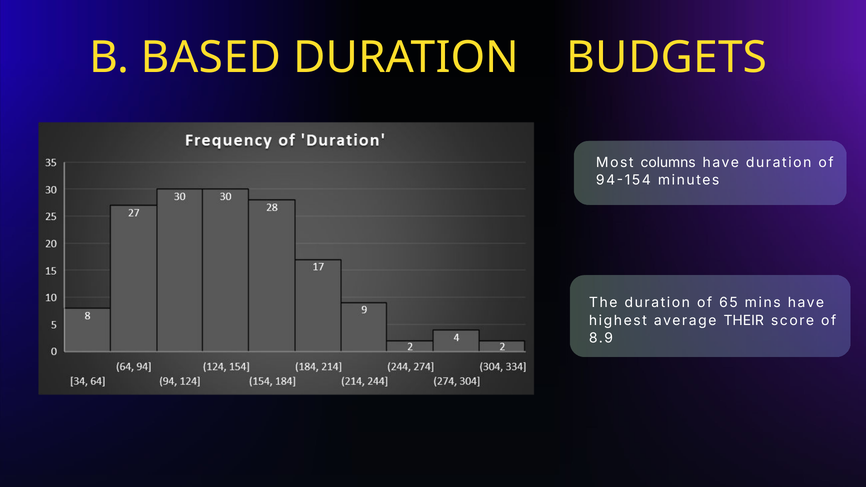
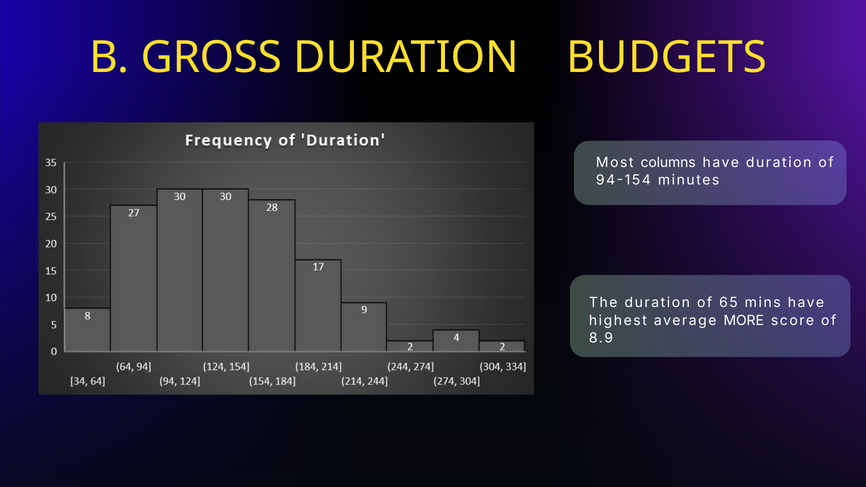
BASED: BASED -> GROSS (211, 58)
THEIR: THEIR -> MORE (744, 321)
